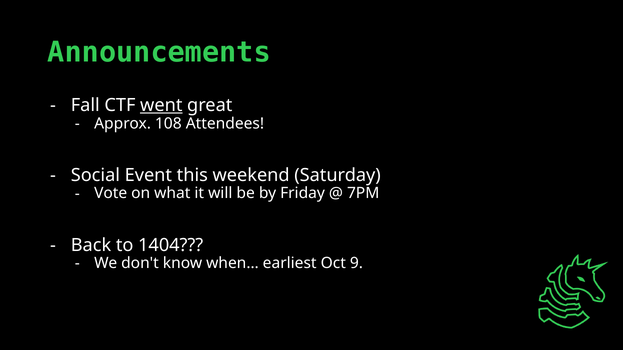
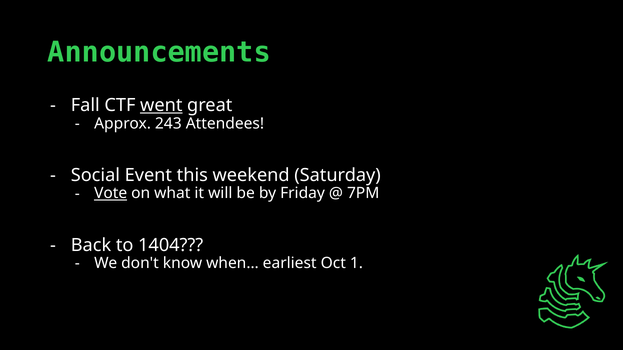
108: 108 -> 243 (168, 124)
Vote underline: none -> present (111, 194)
9: 9 -> 1 (356, 264)
